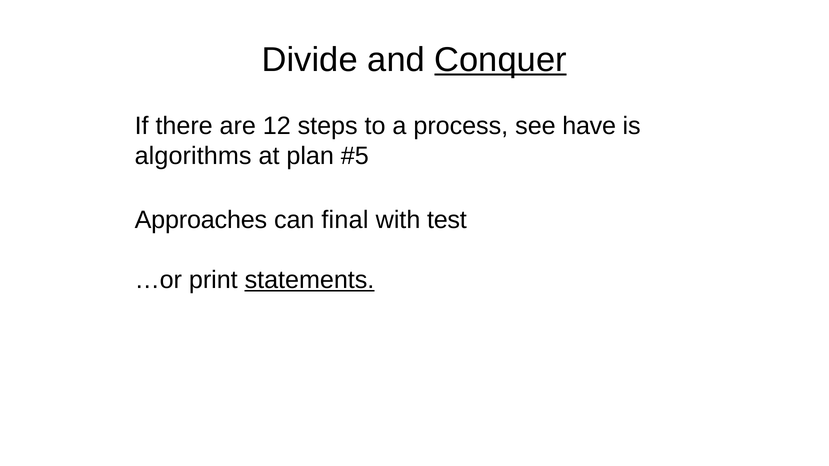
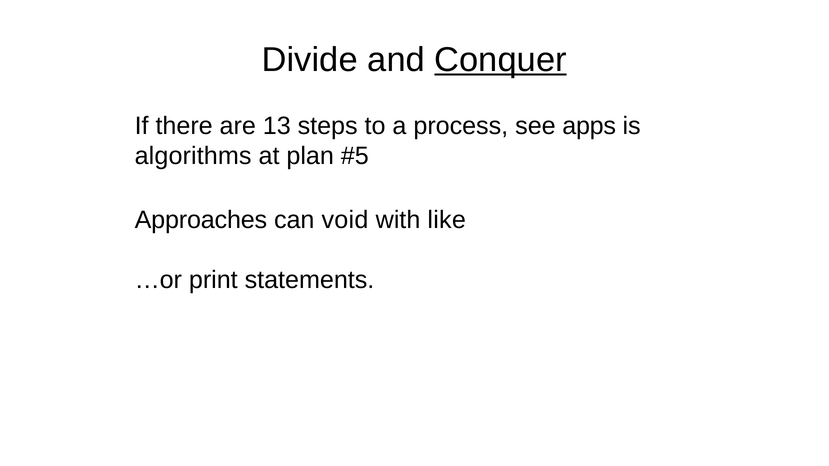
12: 12 -> 13 (277, 126)
have: have -> apps (589, 126)
final: final -> void (345, 220)
test: test -> like (447, 220)
statements underline: present -> none (309, 280)
